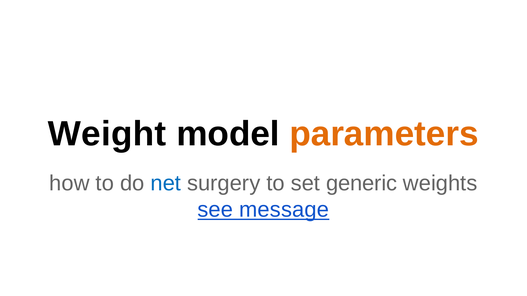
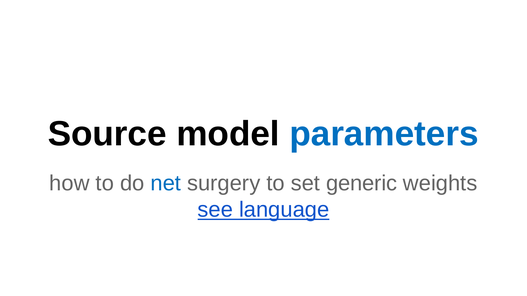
Weight: Weight -> Source (107, 134)
parameters colour: orange -> blue (384, 134)
message: message -> language (284, 210)
